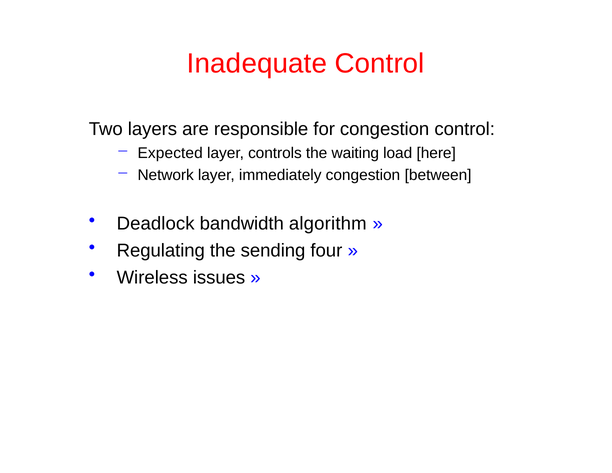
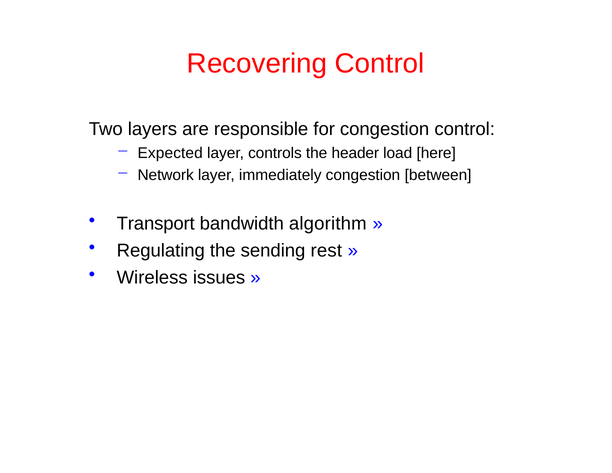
Inadequate: Inadequate -> Recovering (257, 64)
waiting: waiting -> header (355, 153)
Deadlock: Deadlock -> Transport (156, 224)
four: four -> rest (326, 251)
